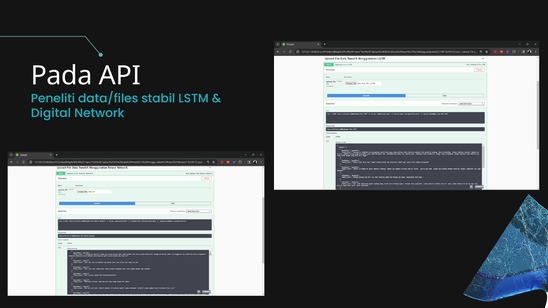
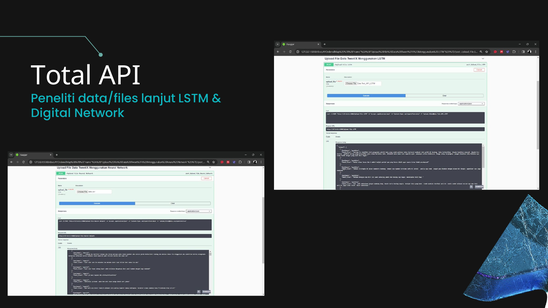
Pada: Pada -> Total (62, 76)
stabil: stabil -> lanjut (158, 99)
